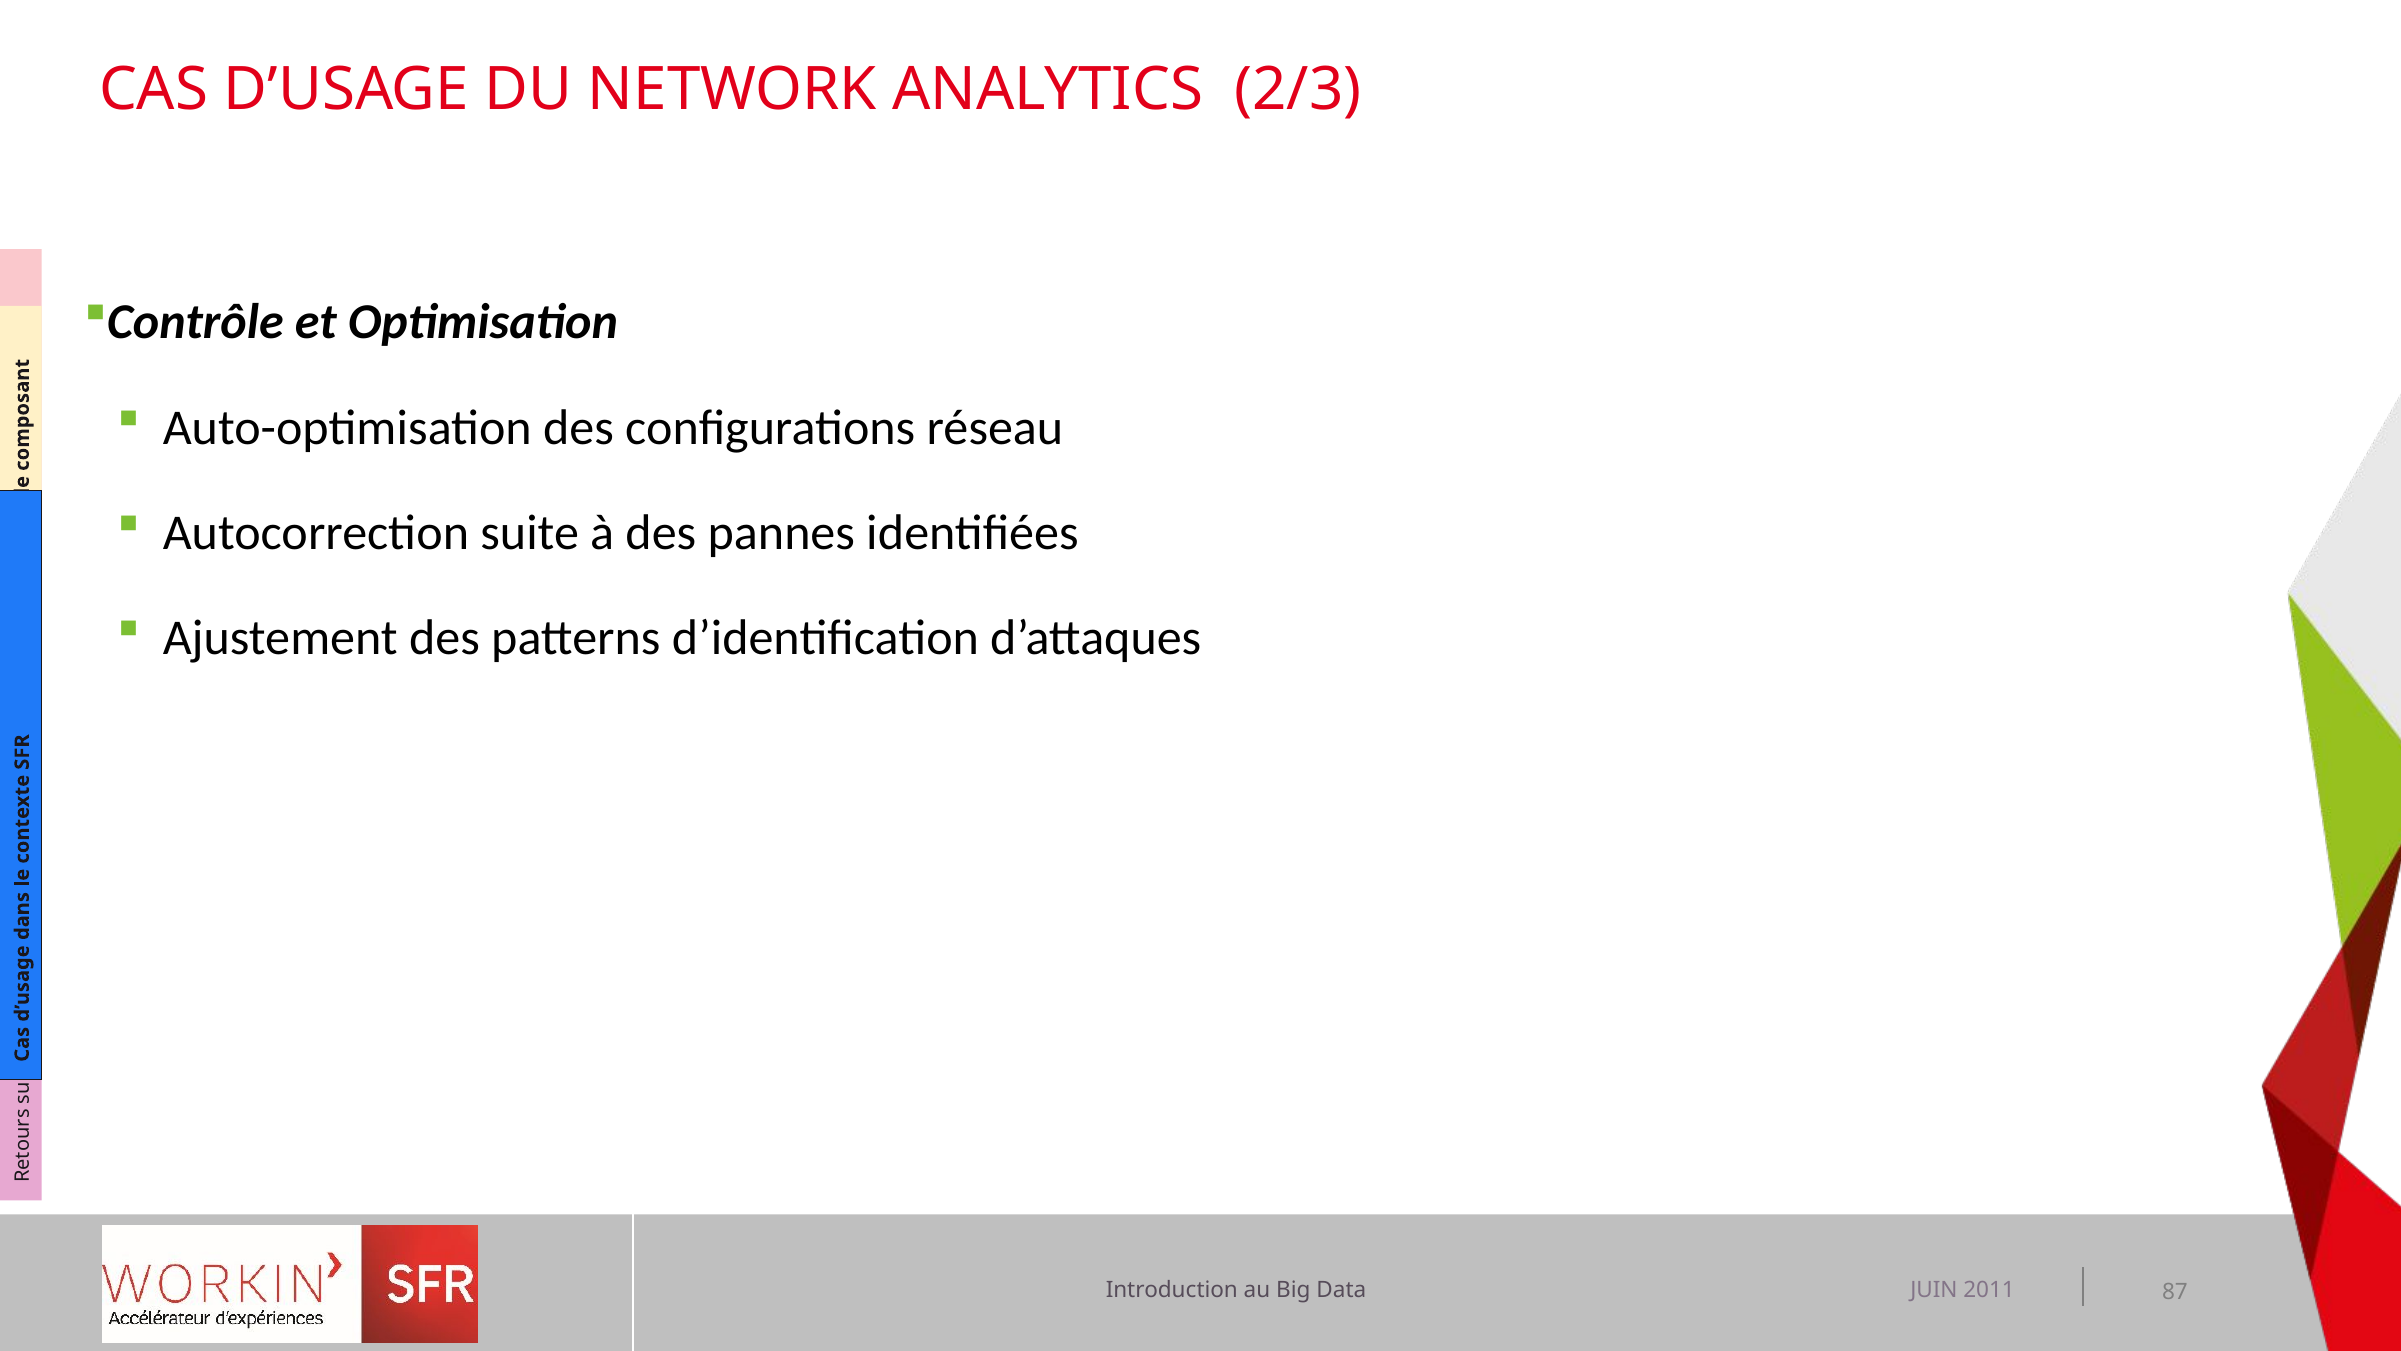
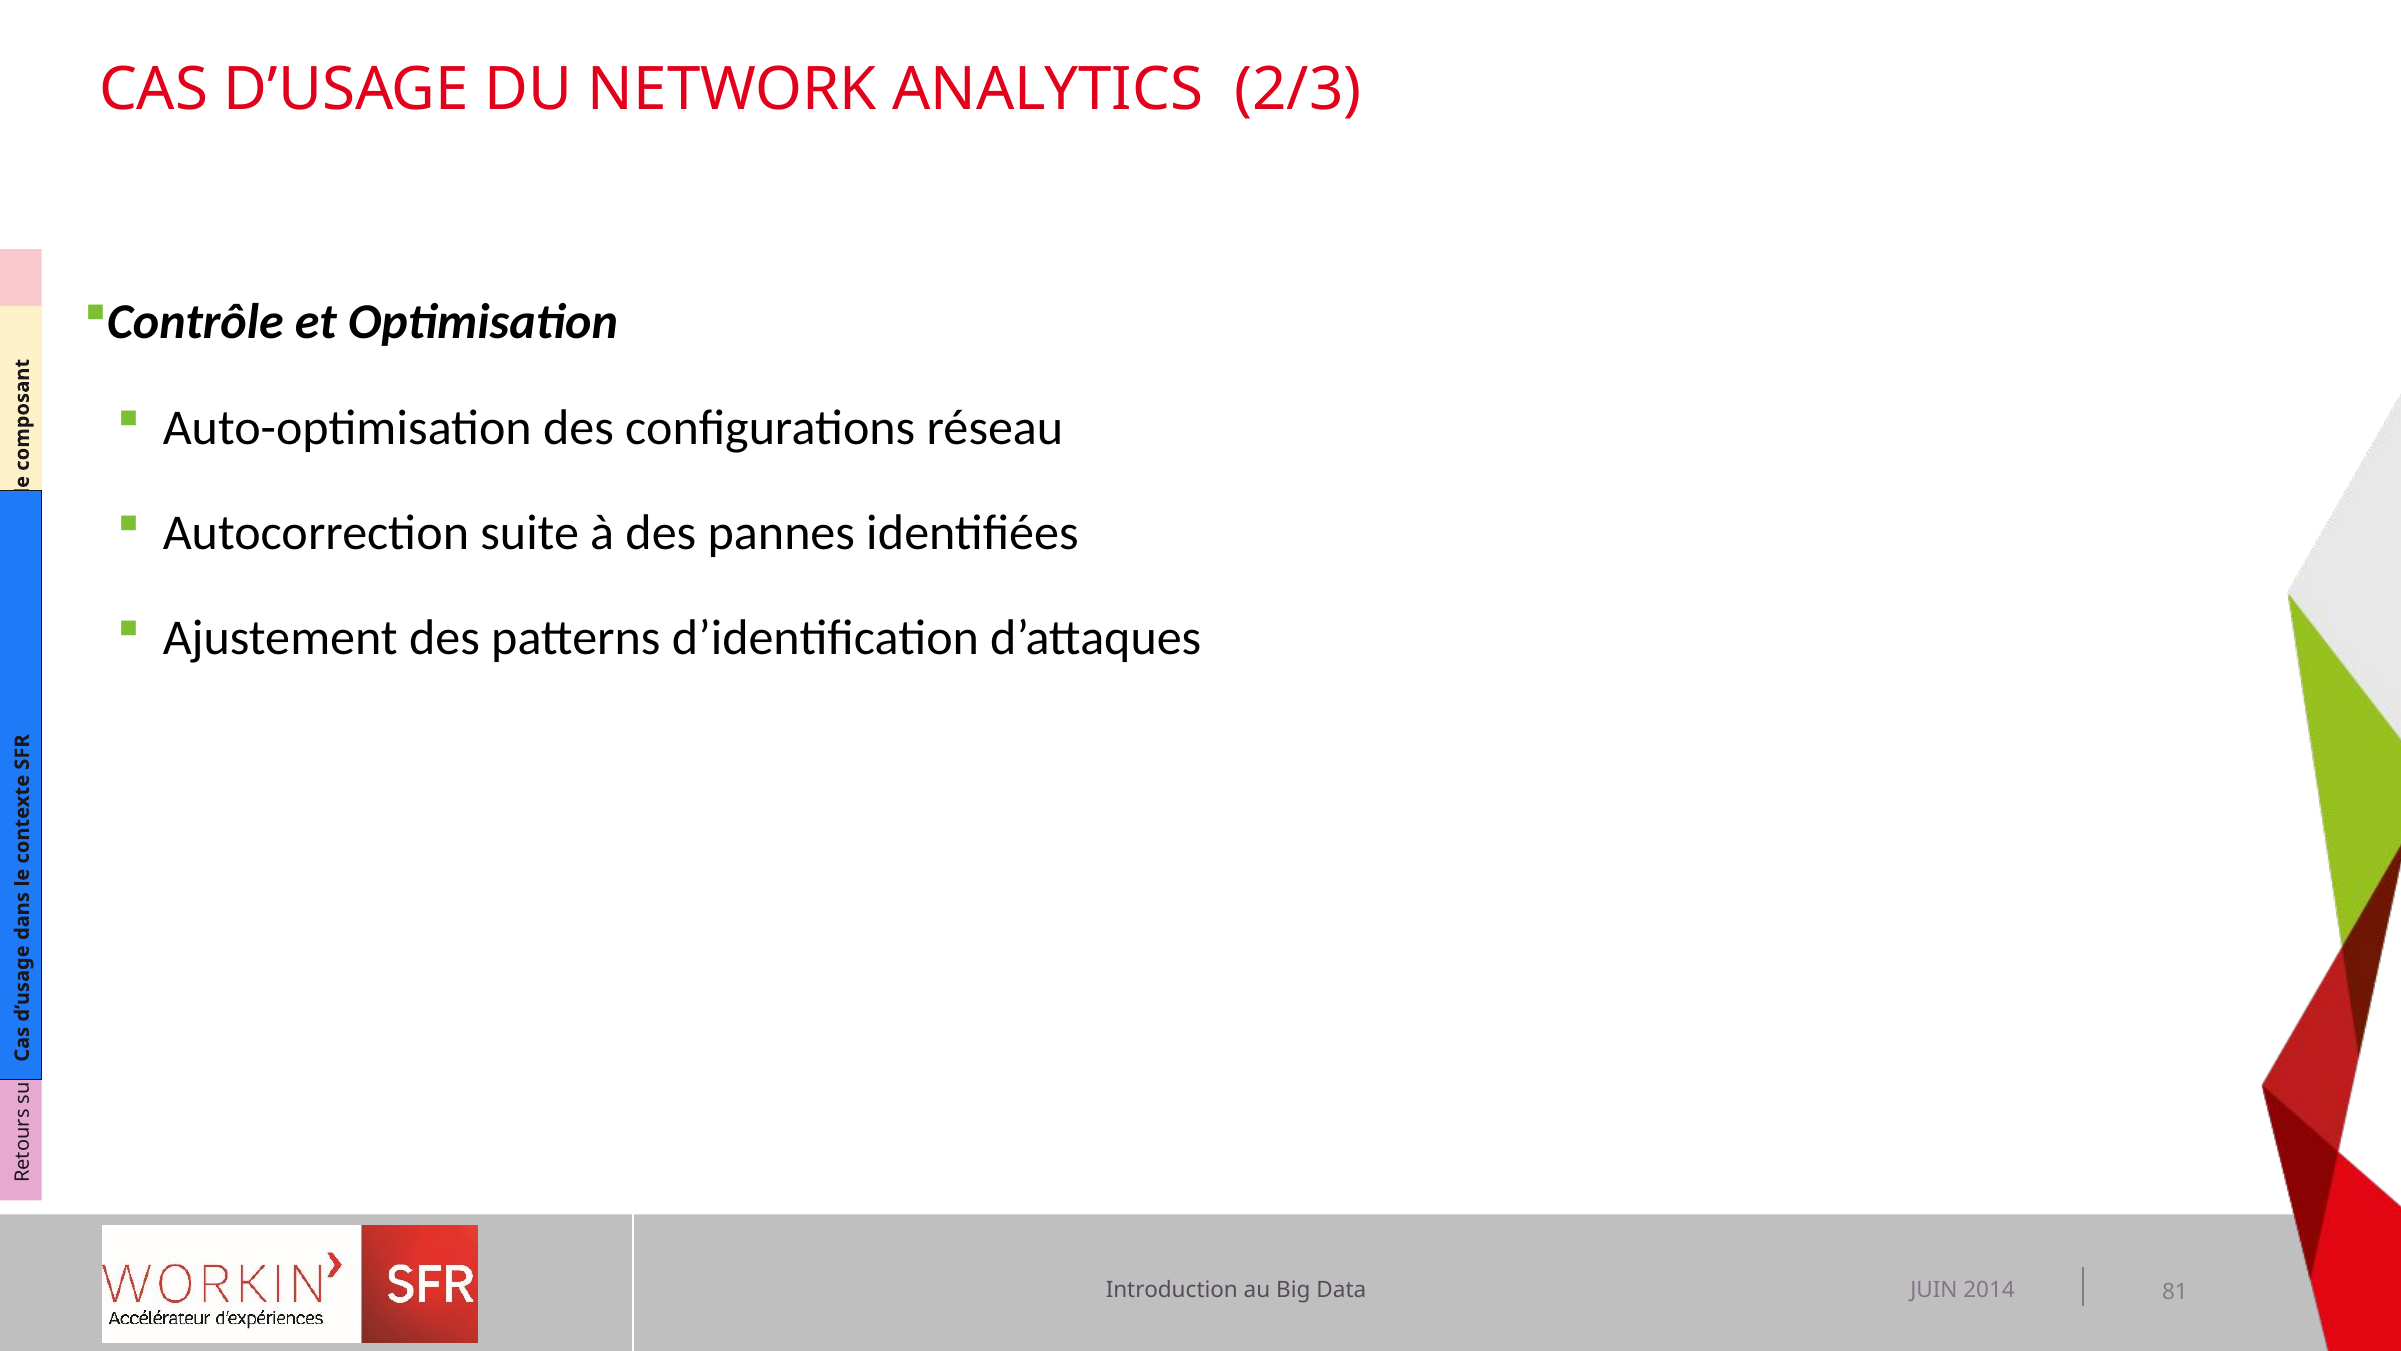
2011: 2011 -> 2014 (1989, 1290)
87: 87 -> 81 (2175, 1291)
